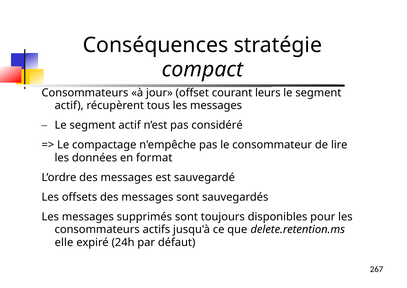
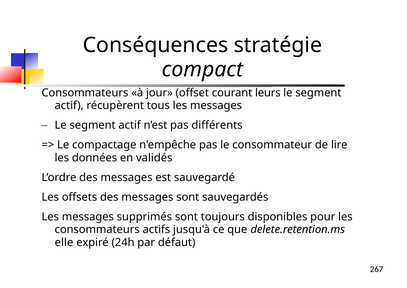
considéré: considéré -> différents (217, 125)
format: format -> validés (154, 158)
